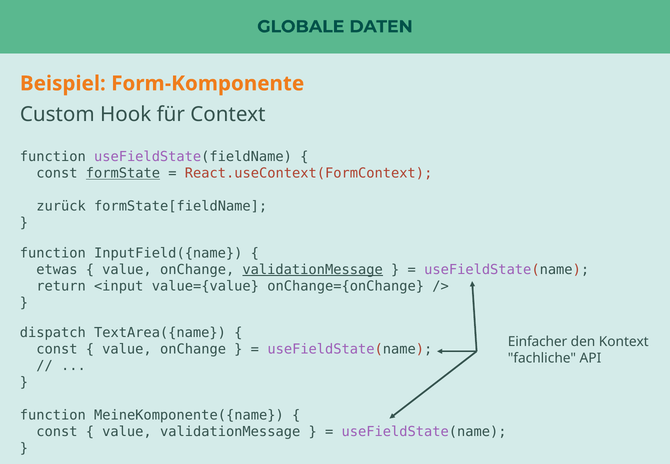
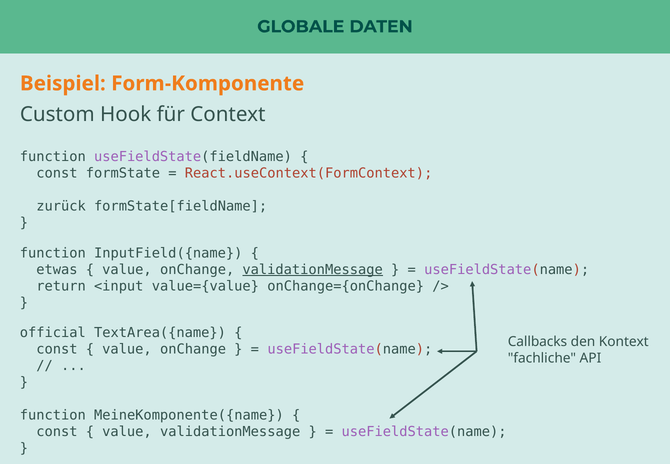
formState underline: present -> none (123, 173)
dispatch: dispatch -> official (53, 333)
Einfacher: Einfacher -> Callbacks (537, 342)
